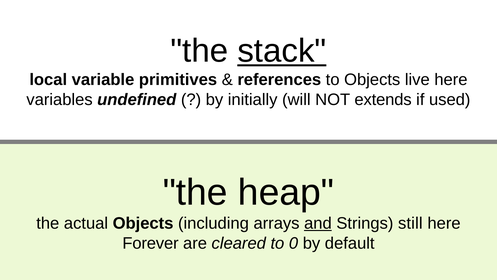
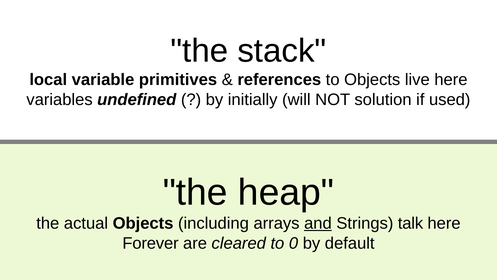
stack underline: present -> none (282, 51)
extends: extends -> solution (383, 99)
still: still -> talk (410, 223)
